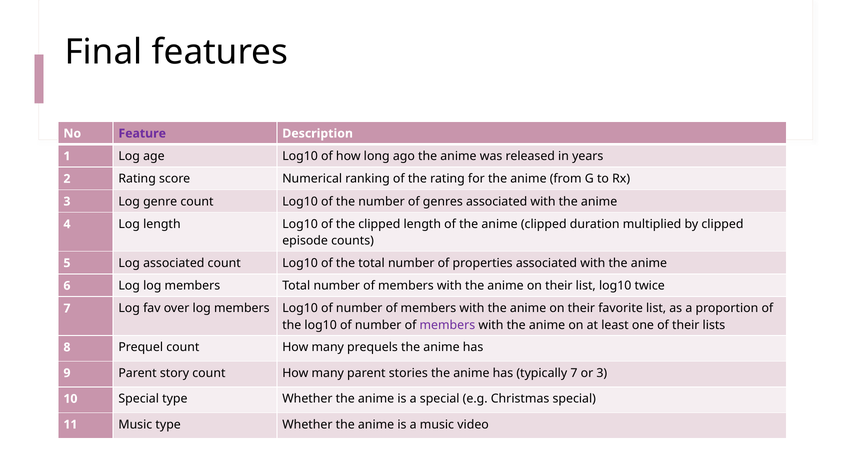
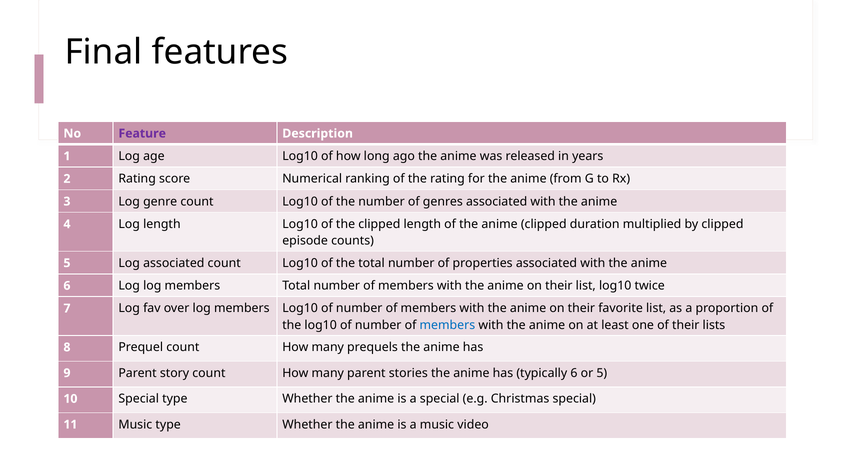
members colour: purple -> blue (447, 325)
typically 7: 7 -> 6 (574, 373)
or 3: 3 -> 5 (602, 373)
